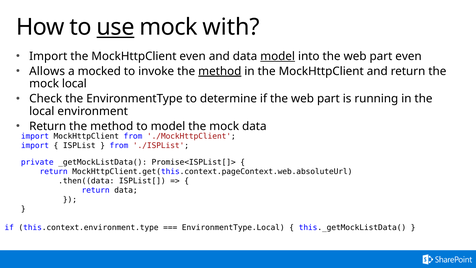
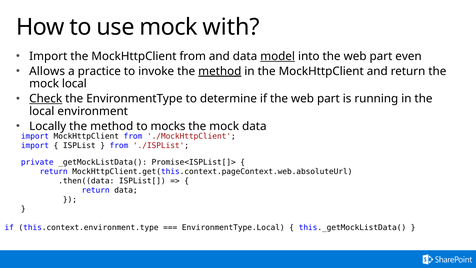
use underline: present -> none (116, 27)
the MockHttpClient even: even -> from (193, 56)
mocked: mocked -> practice (99, 71)
Check underline: none -> present (46, 99)
Return: Return -> Locally (48, 126)
to model: model -> mocks (168, 126)
